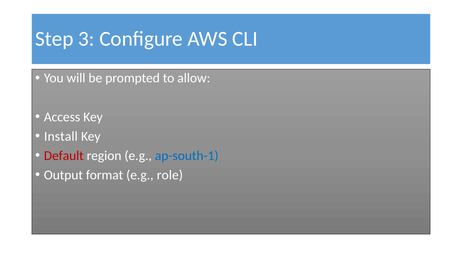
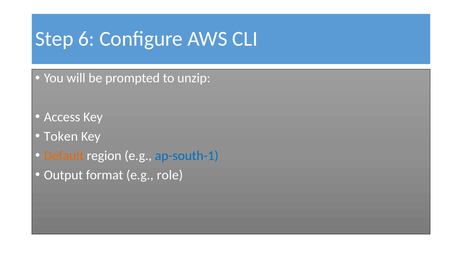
3: 3 -> 6 (86, 39)
allow: allow -> unzip (194, 78)
Install: Install -> Token (61, 136)
Default colour: red -> orange (64, 156)
